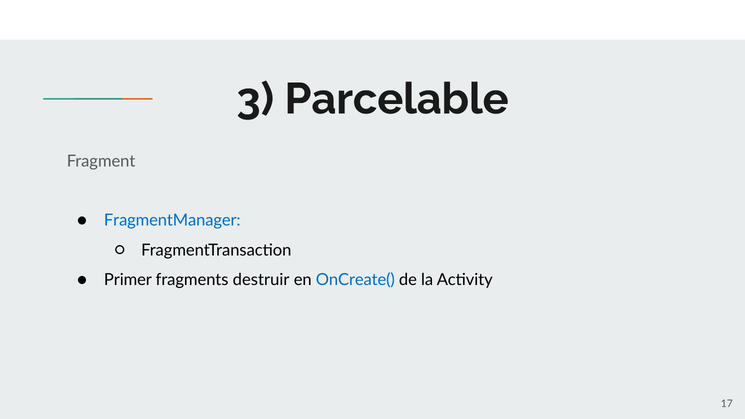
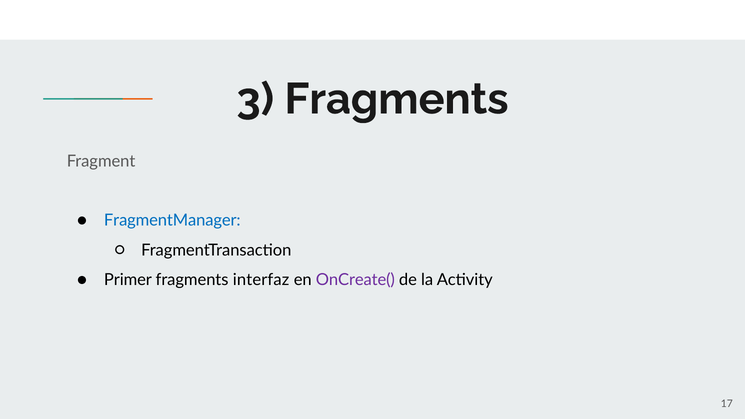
3 Parcelable: Parcelable -> Fragments (397, 99)
destruir: destruir -> interfaz (261, 280)
OnCreate( colour: blue -> purple (355, 280)
